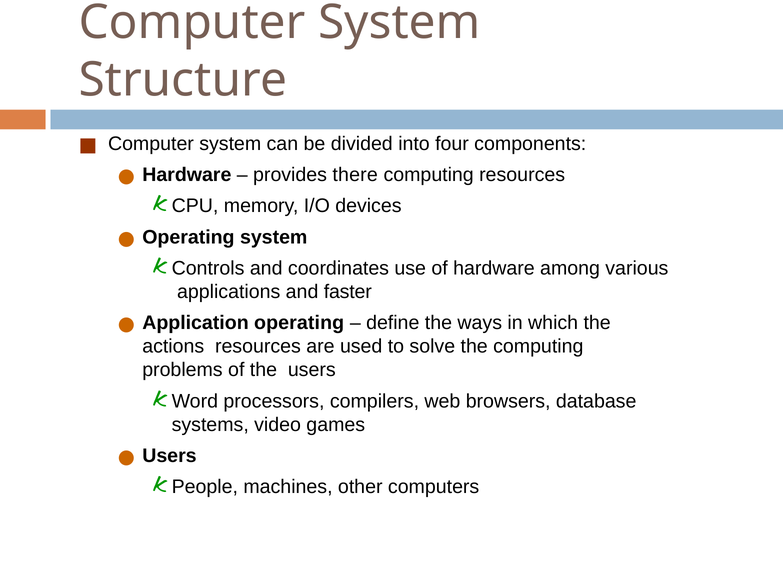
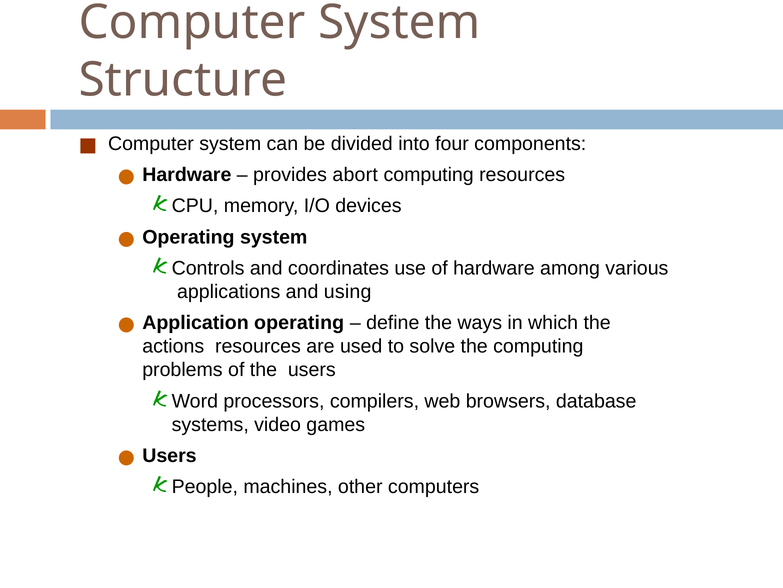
there: there -> abort (355, 175)
faster: faster -> using (348, 291)
